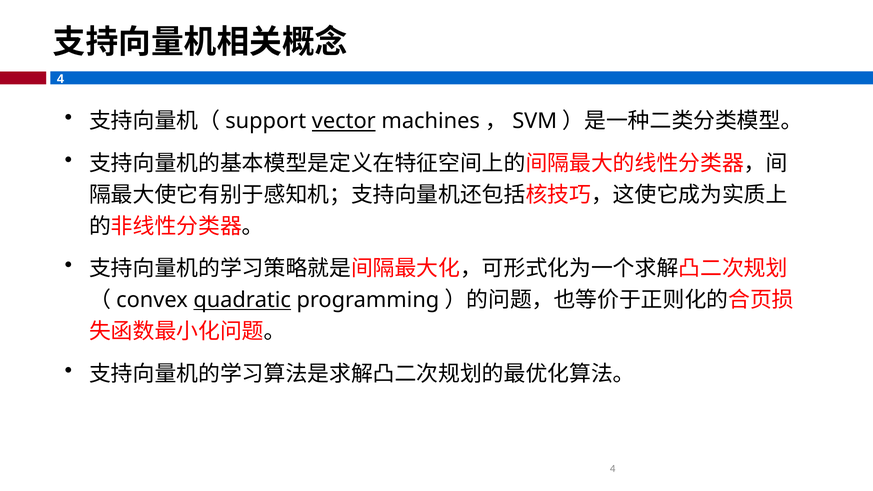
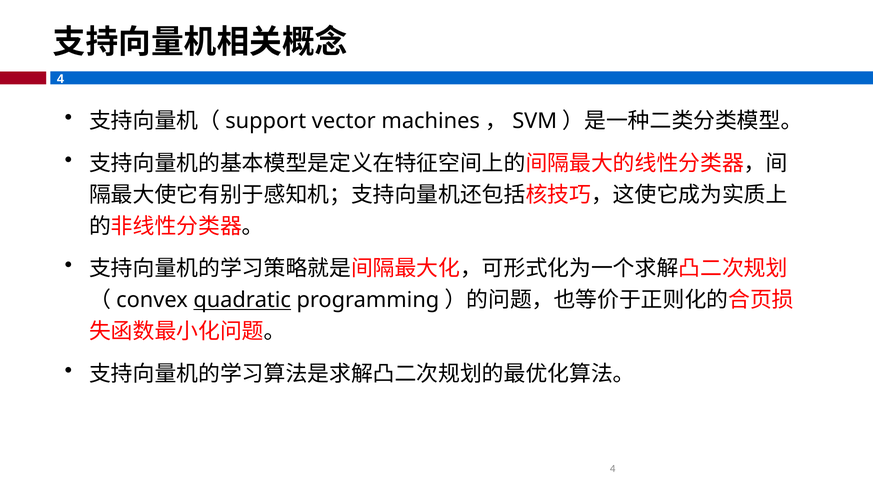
vector underline: present -> none (344, 121)
